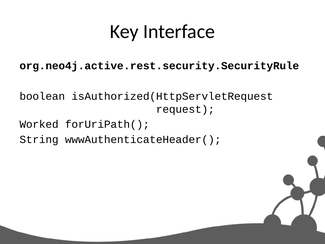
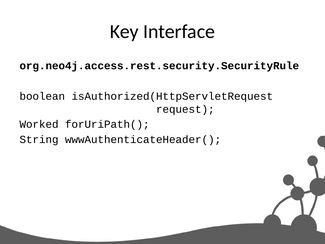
org.neo4j.active.rest.security.SecurityRule: org.neo4j.active.rest.security.SecurityRule -> org.neo4j.access.rest.security.SecurityRule (159, 66)
